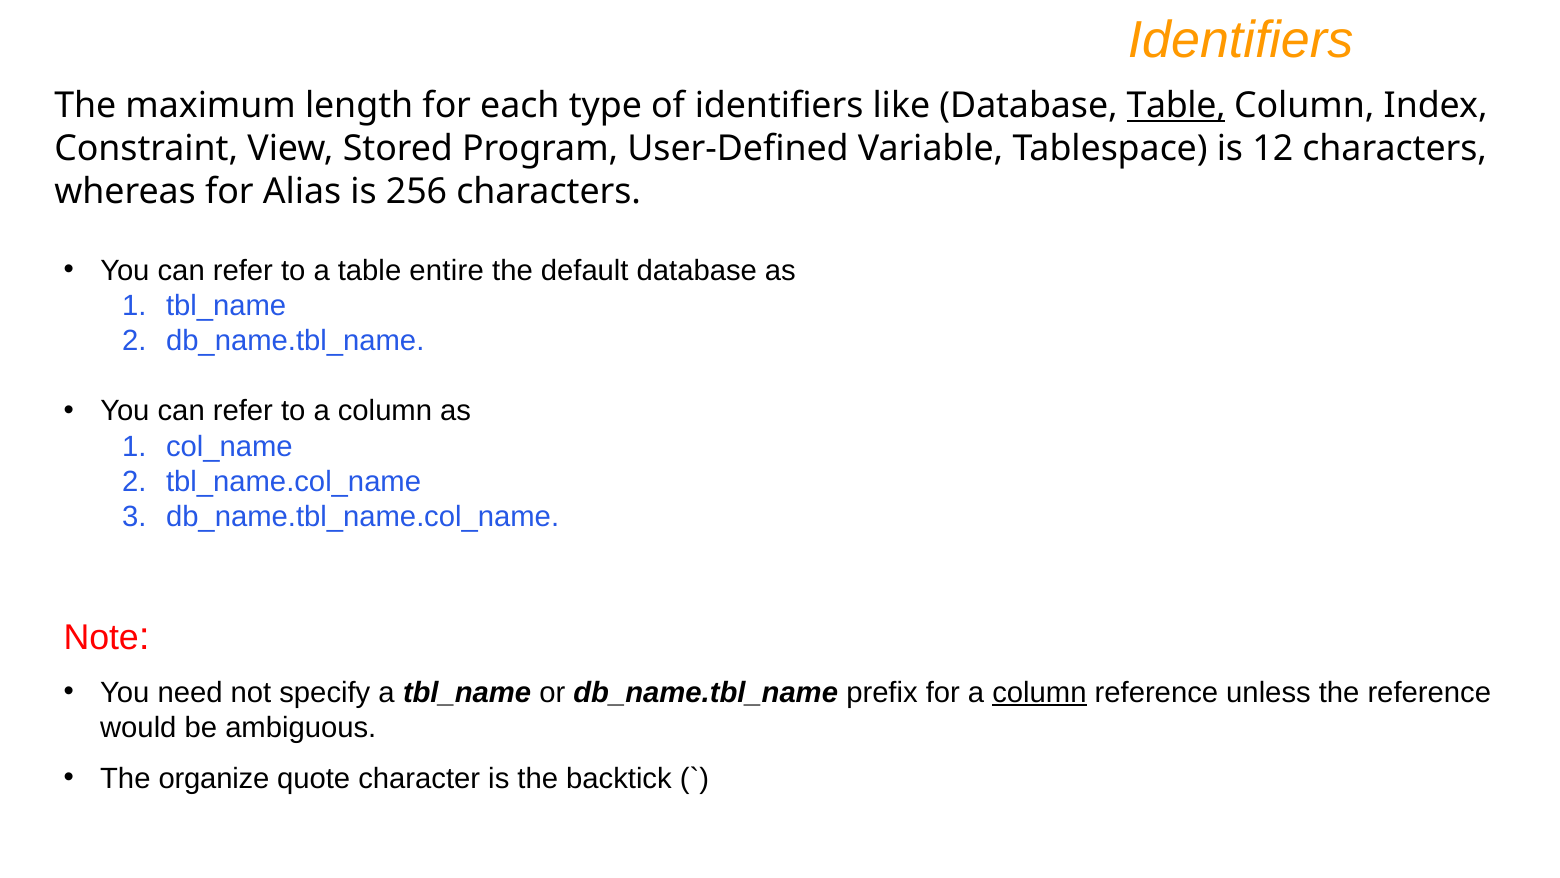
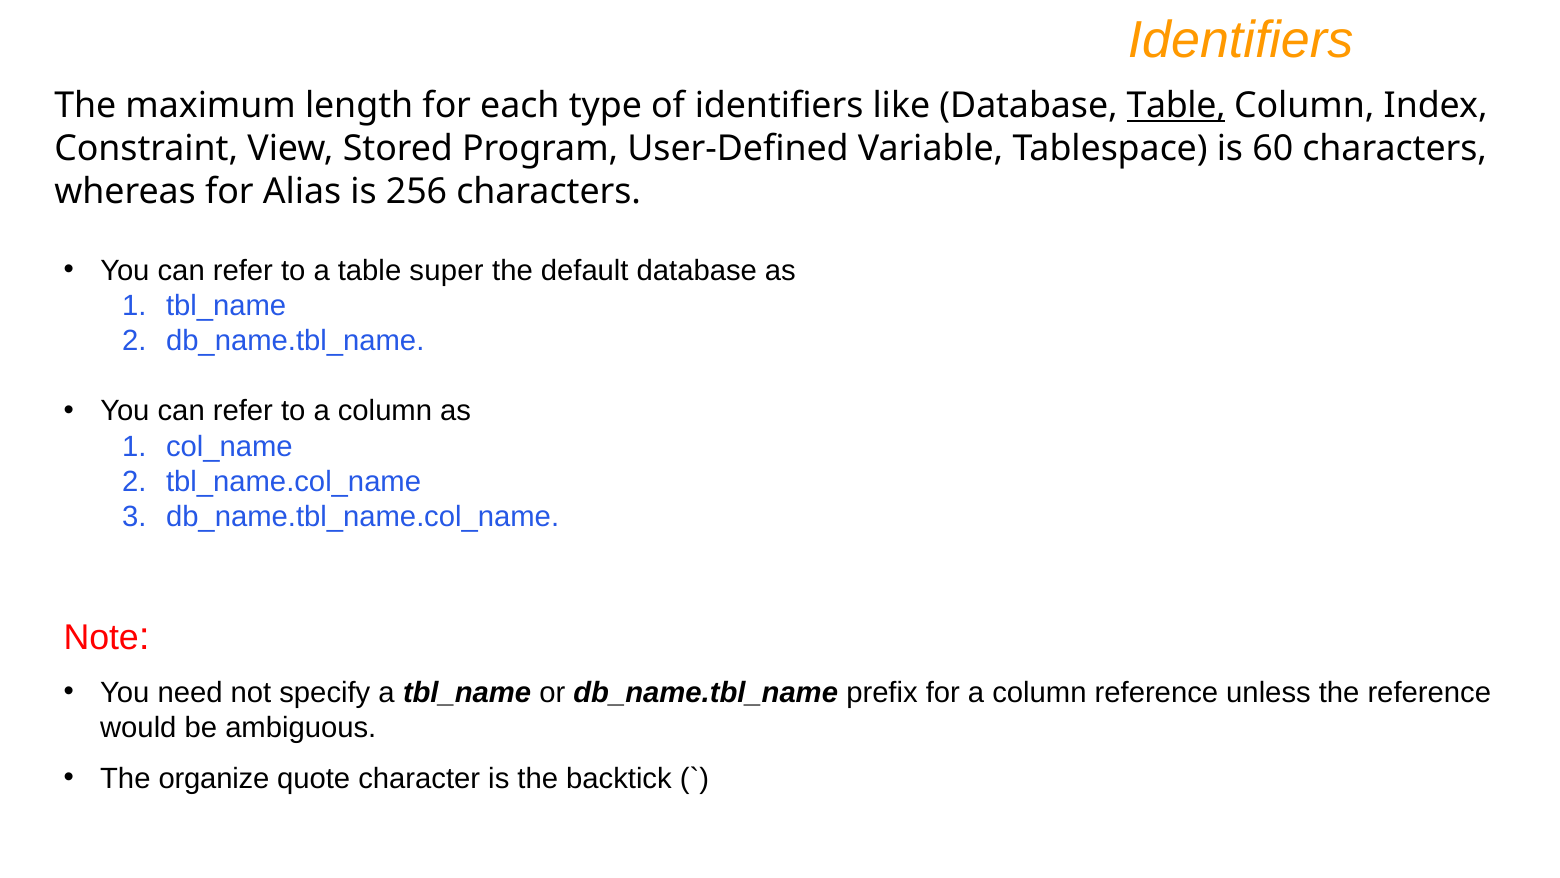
12: 12 -> 60 (1273, 149)
entire: entire -> super (447, 271)
column underline: present -> none (1039, 692)
